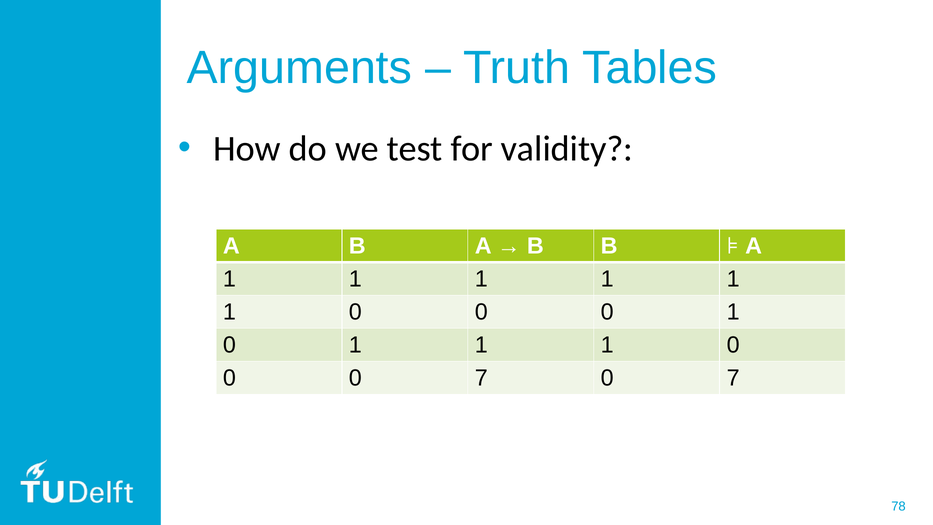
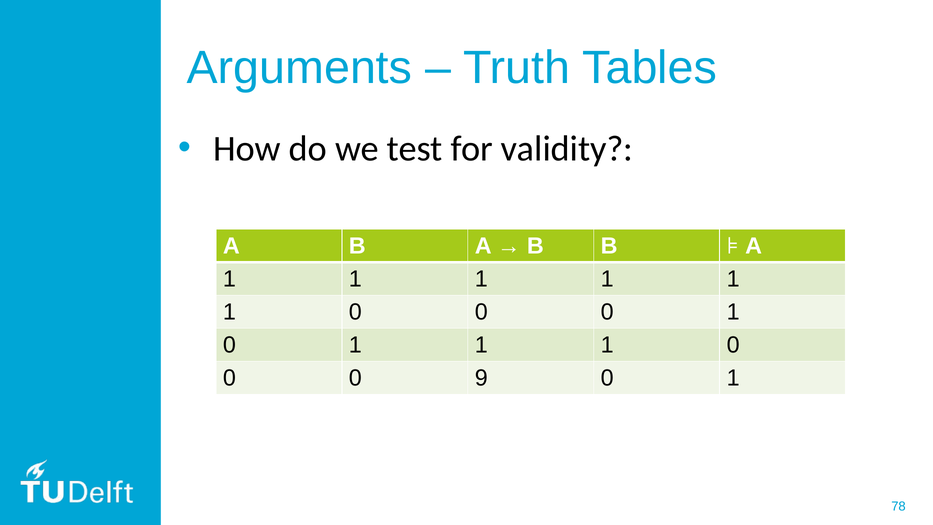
0 0 7: 7 -> 9 (481, 378)
7: 7 -> 1 (733, 378)
